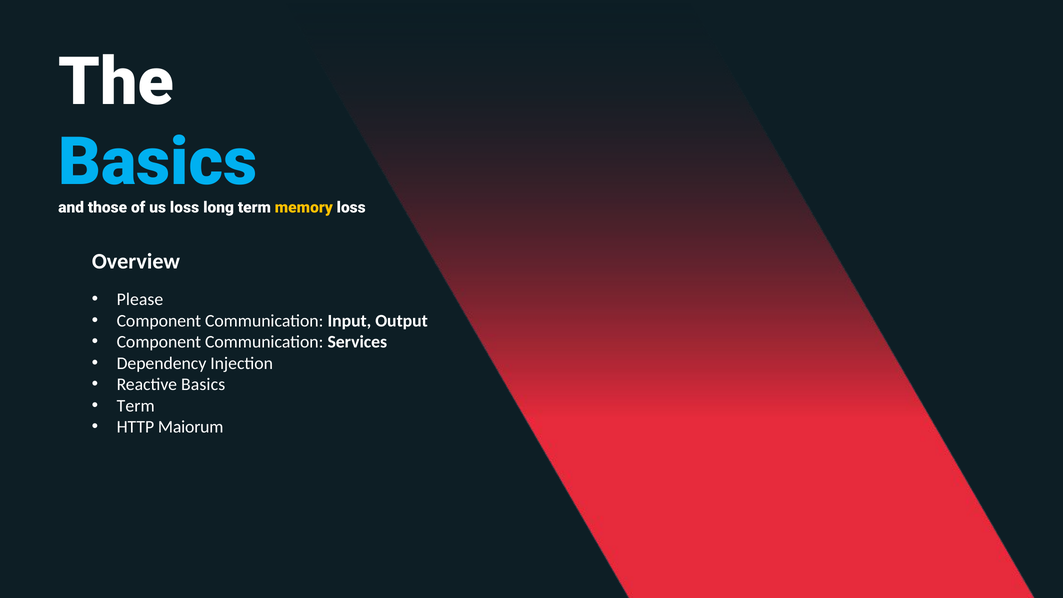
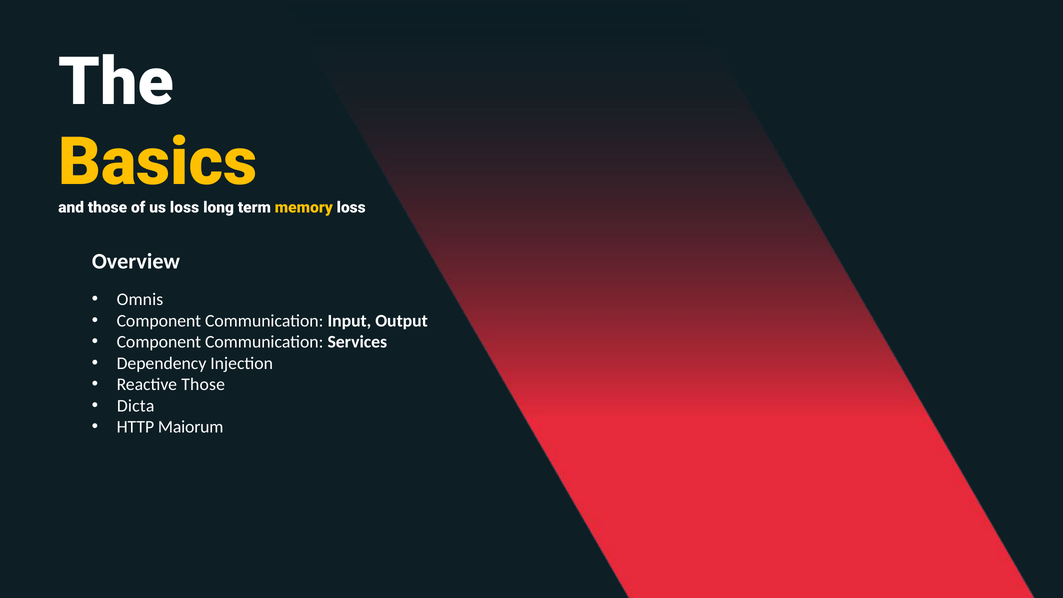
Basics colour: light blue -> yellow (158, 162)
Please: Please -> Omnis (140, 299)
Reactive Basics: Basics -> Those (203, 384)
Term: Term -> Dicta (136, 406)
